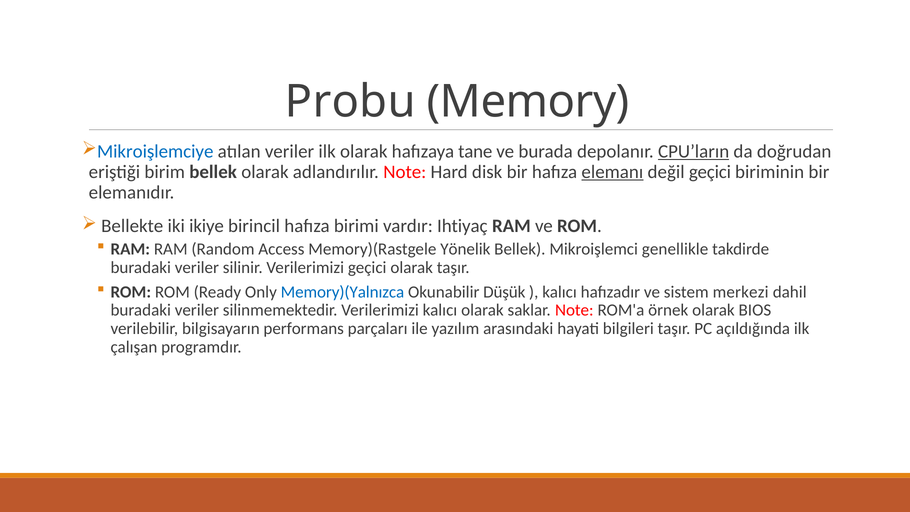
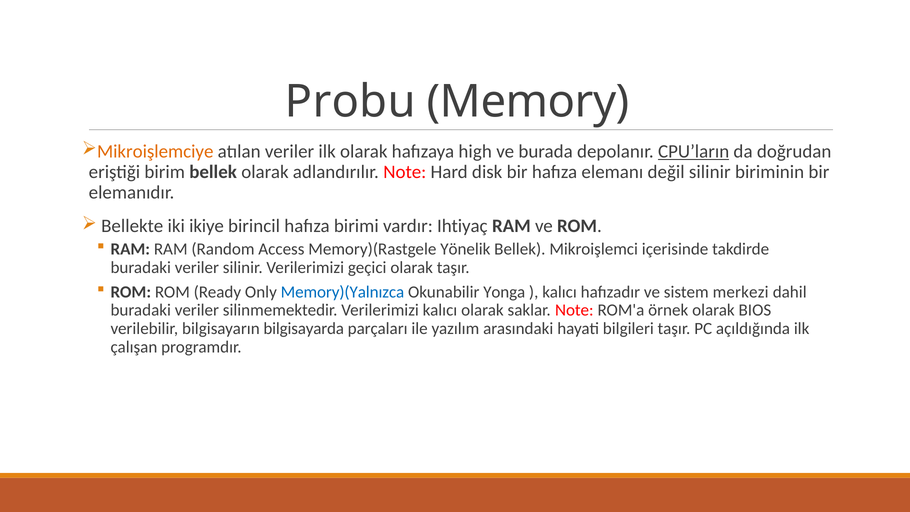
Mikroişlemciye colour: blue -> orange (155, 151)
tane: tane -> high (475, 151)
elemanı underline: present -> none (612, 172)
değil geçici: geçici -> silinir (710, 172)
genellikle: genellikle -> içerisinde (675, 249)
Düşük: Düşük -> Yonga (504, 292)
performans: performans -> bilgisayarda (304, 329)
